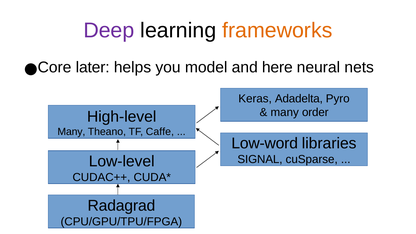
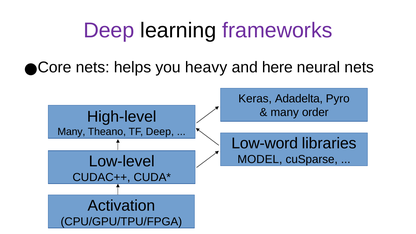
frameworks colour: orange -> purple (277, 30)
Core later: later -> nets (93, 67)
model: model -> heavy (206, 67)
TF Caffe: Caffe -> Deep (160, 132)
SIGNAL: SIGNAL -> MODEL (260, 160)
Radagrad: Radagrad -> Activation (121, 206)
